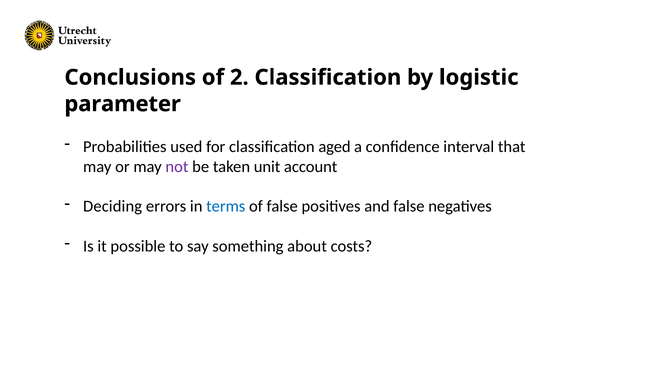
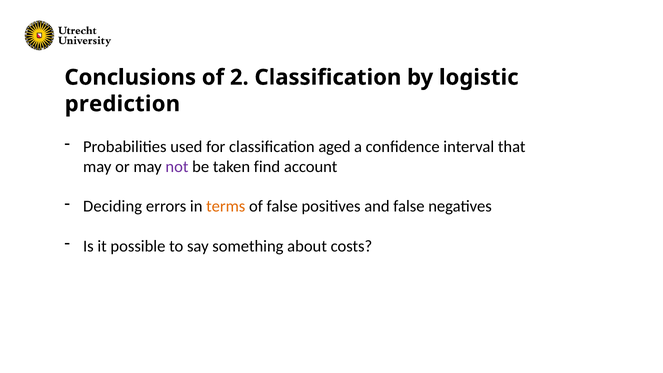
parameter: parameter -> prediction (122, 104)
unit: unit -> find (267, 166)
terms colour: blue -> orange (226, 206)
